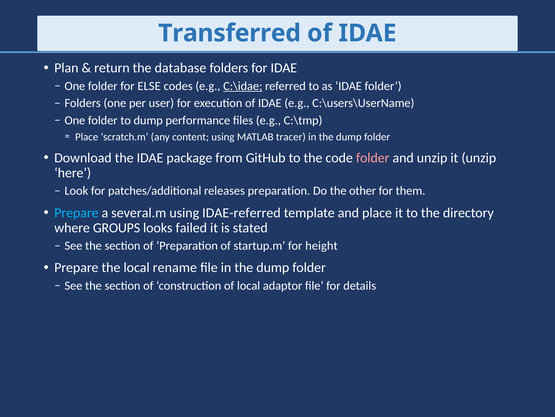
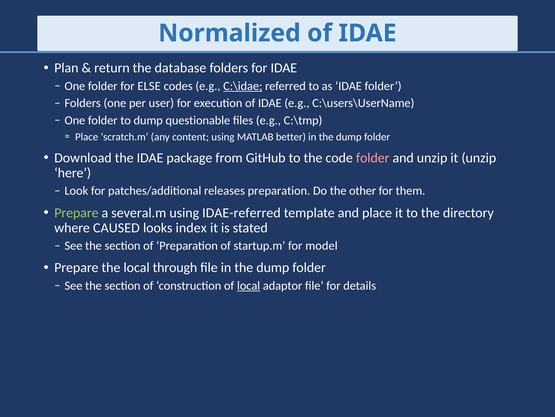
Transferred: Transferred -> Normalized (229, 33)
performance: performance -> questionable (198, 120)
tracer: tracer -> better (291, 137)
Prepare colour: light blue -> light green (76, 212)
GROUPS: GROUPS -> CAUSED (116, 227)
failed: failed -> index (191, 227)
height: height -> model (321, 245)
rename: rename -> through (175, 267)
local underline: none -> present (249, 285)
